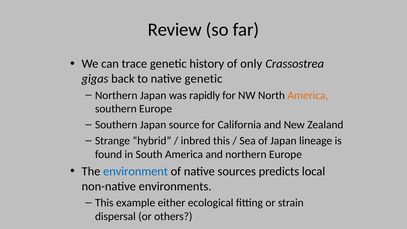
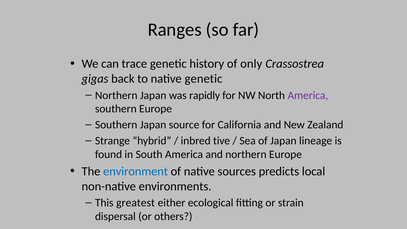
Review: Review -> Ranges (175, 30)
America colour: orange -> purple (308, 95)
inbred this: this -> tive (222, 141)
example: example -> greatest (136, 203)
